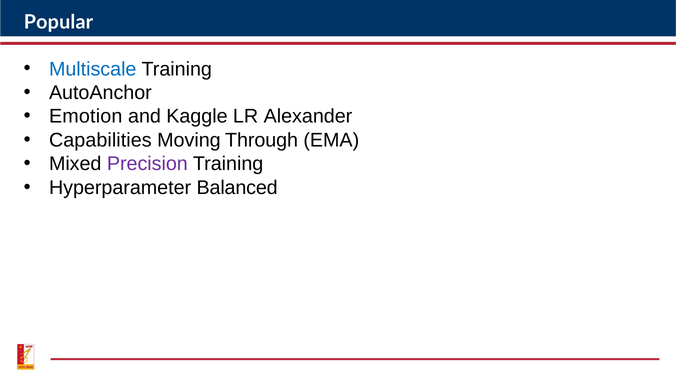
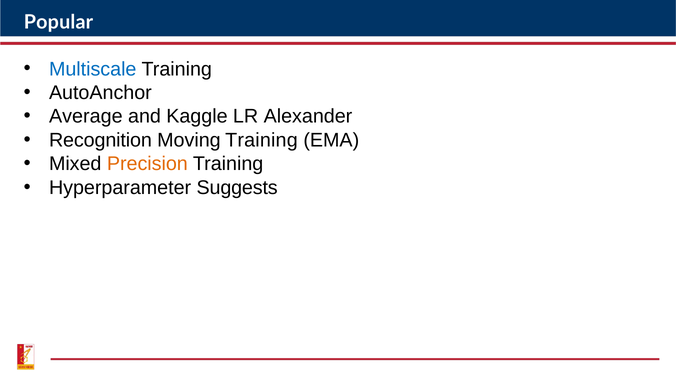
Emotion: Emotion -> Average (86, 116)
Capabilities: Capabilities -> Recognition (100, 140)
Moving Through: Through -> Training (261, 140)
Precision colour: purple -> orange (147, 164)
Balanced: Balanced -> Suggests (237, 187)
